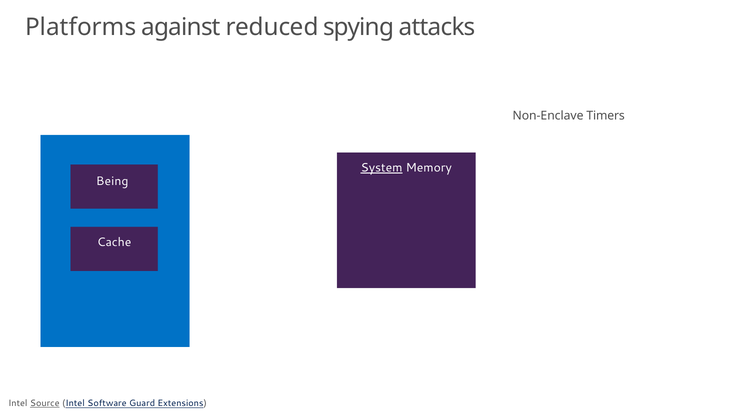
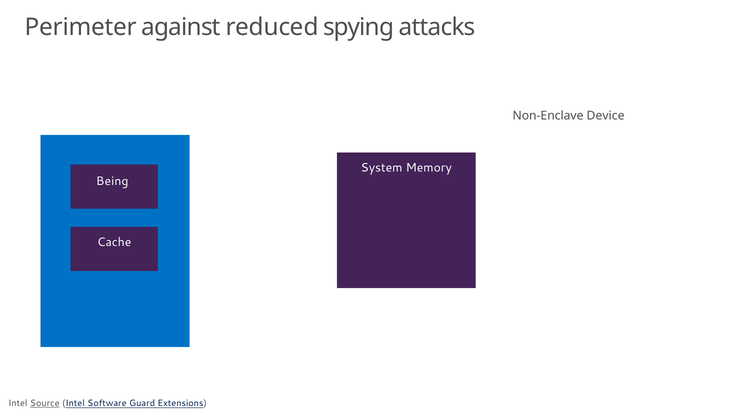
Platforms: Platforms -> Perimeter (81, 27)
Timers: Timers -> Device (606, 116)
System underline: present -> none (382, 168)
